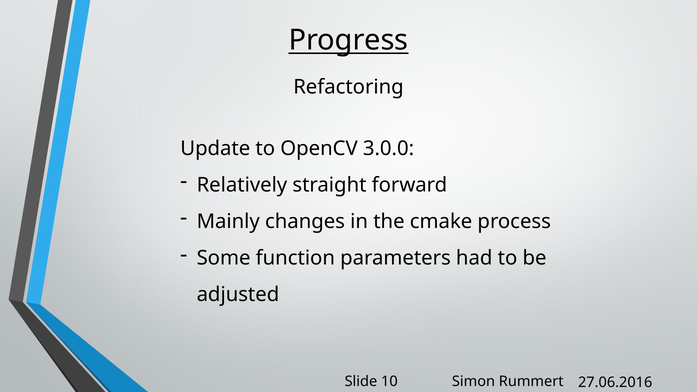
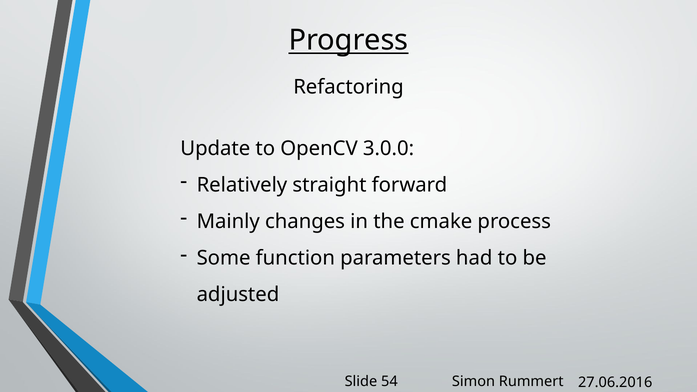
10: 10 -> 54 (389, 381)
